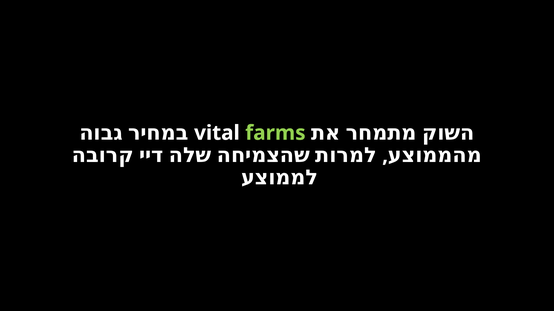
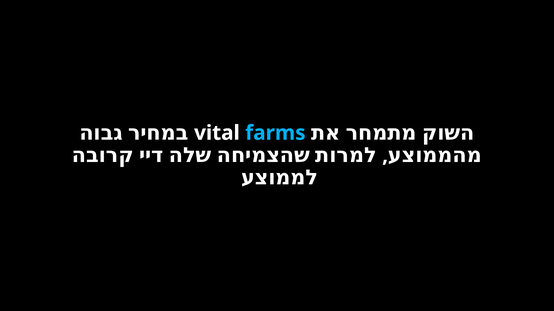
farms colour: light green -> light blue (275, 133)
